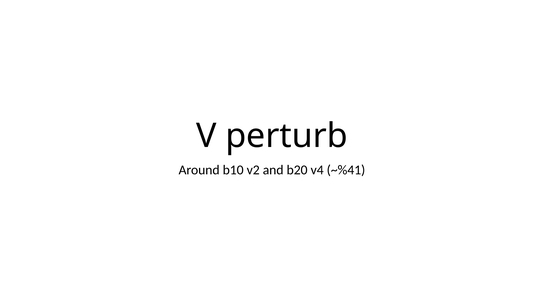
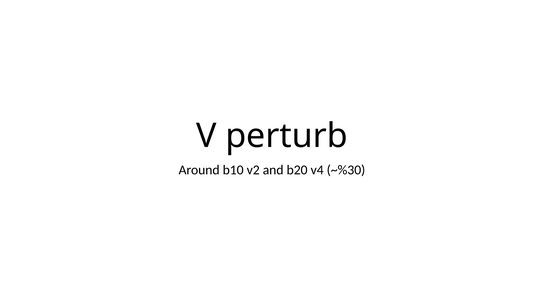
~%41: ~%41 -> ~%30 (346, 170)
